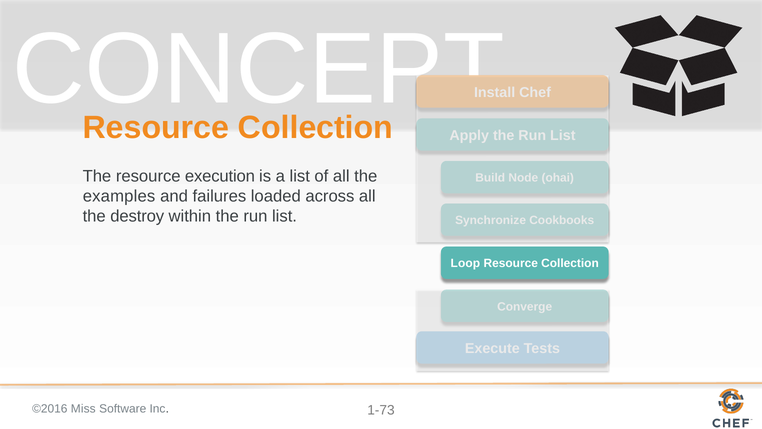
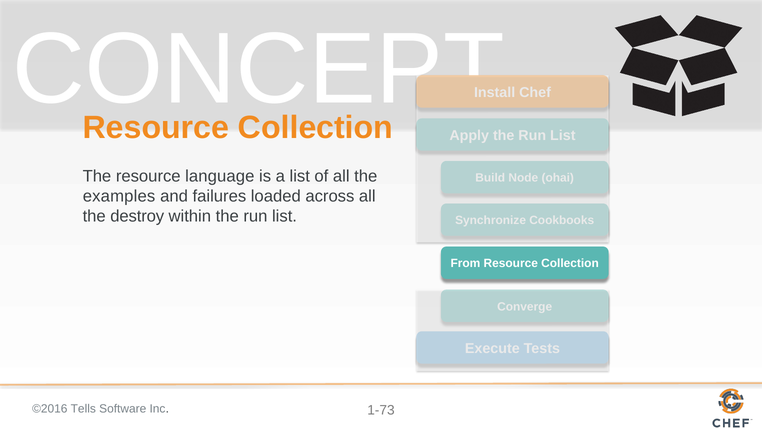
execution: execution -> language (220, 176)
Loop: Loop -> From (465, 263)
Miss: Miss -> Tells (83, 409)
